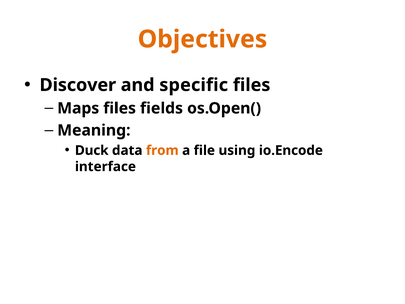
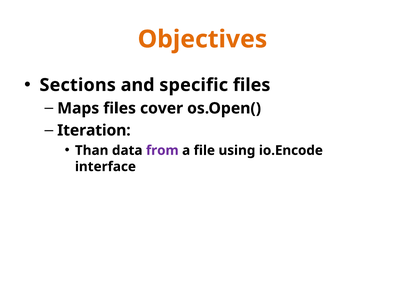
Discover: Discover -> Sections (78, 85)
fields: fields -> cover (162, 108)
Meaning: Meaning -> Iteration (94, 130)
Duck: Duck -> Than (92, 150)
from colour: orange -> purple (162, 150)
